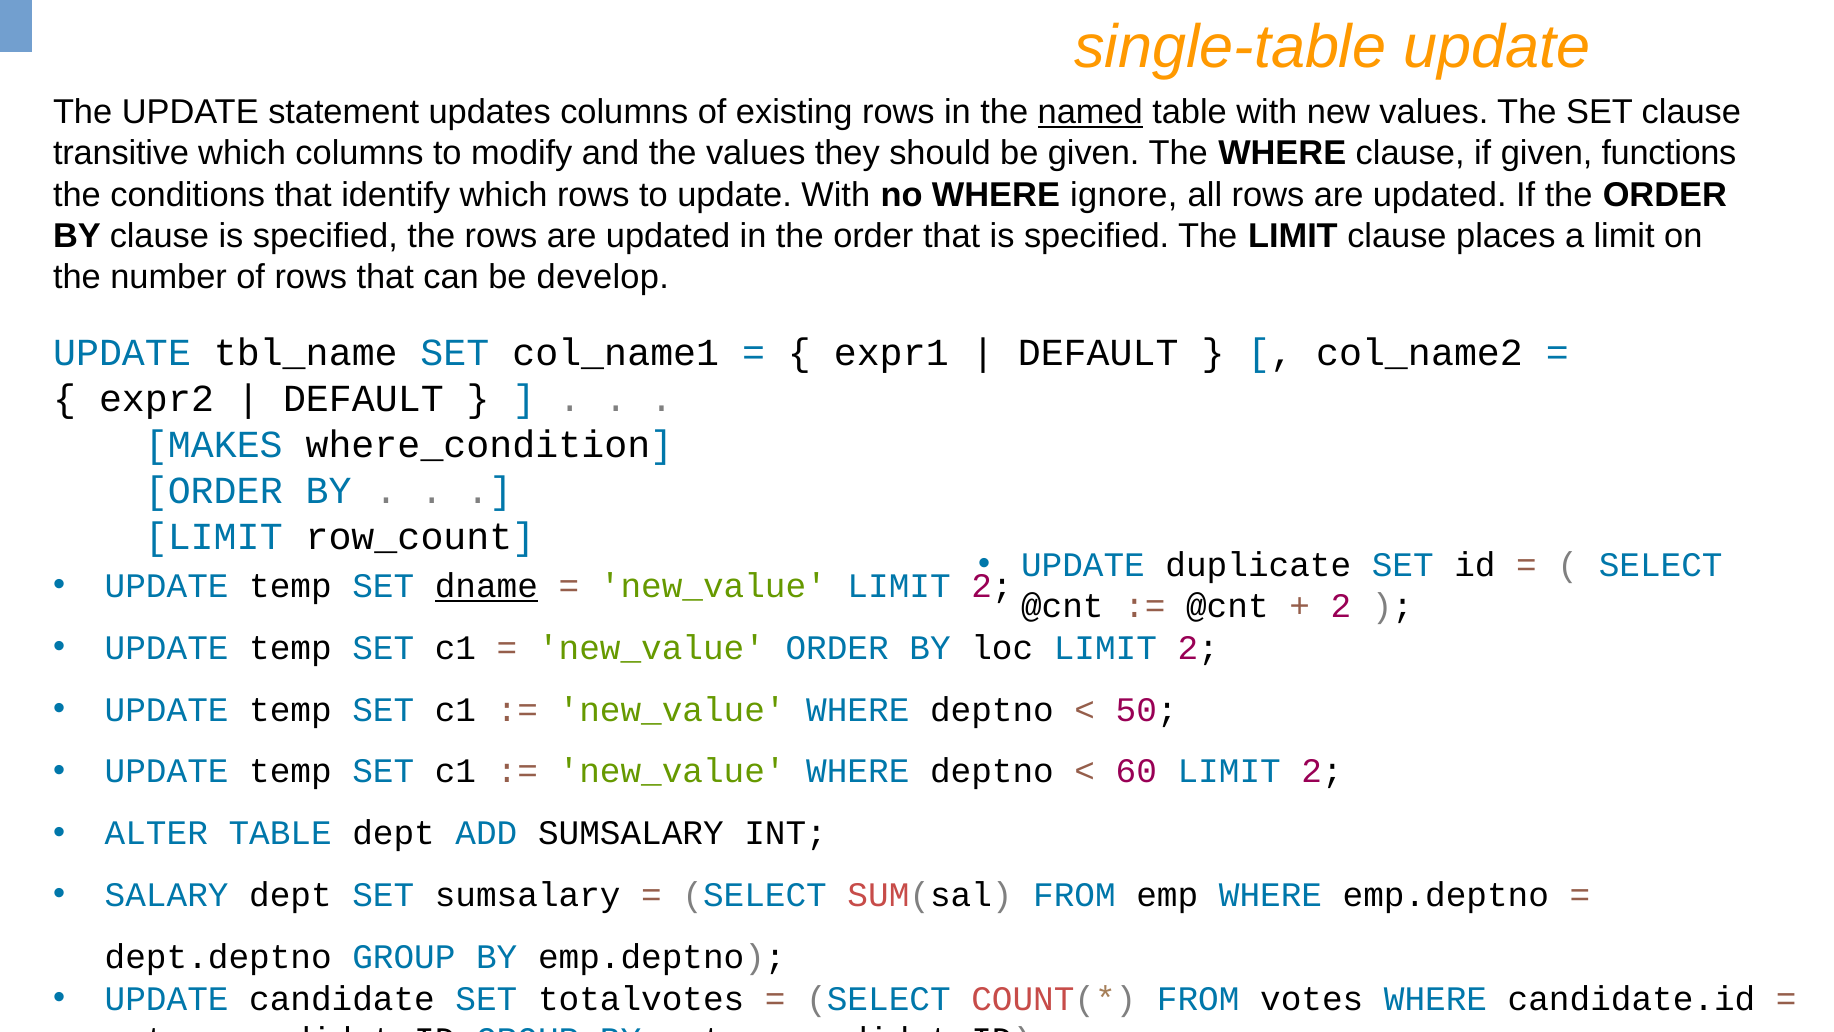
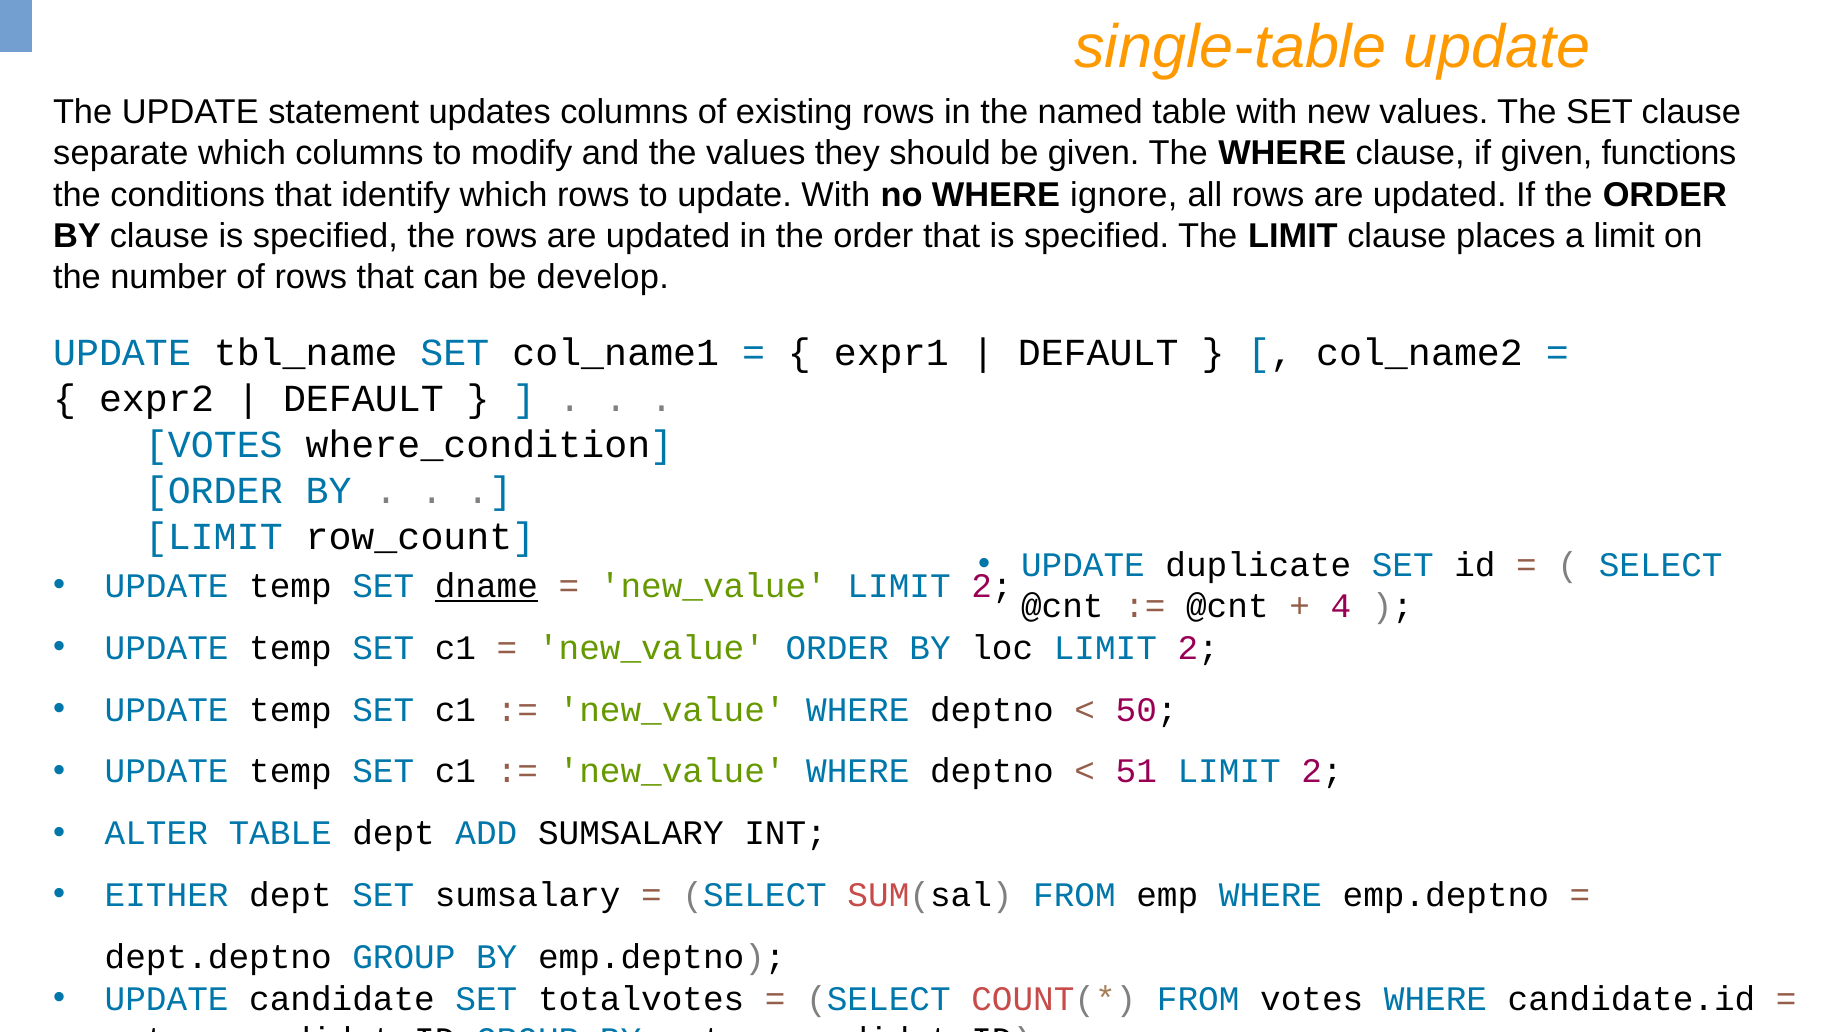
named underline: present -> none (1090, 112)
transitive: transitive -> separate (121, 154)
MAKES: MAKES -> VOTES (214, 445)
2: 2 -> 4 (1341, 606)
60: 60 -> 51 (1136, 771)
SALARY: SALARY -> EITHER (167, 895)
